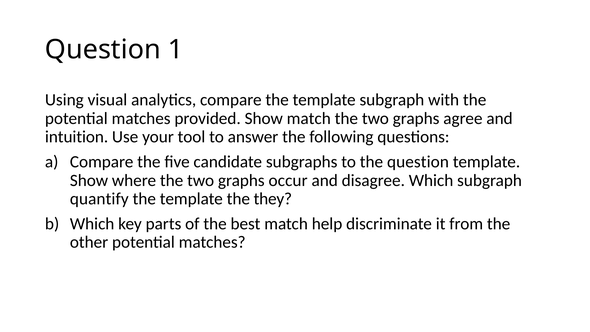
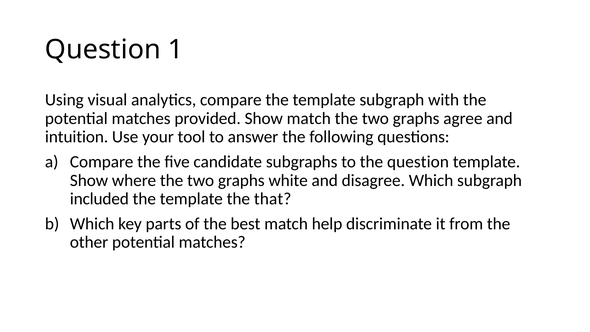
occur: occur -> white (288, 180)
quantify: quantify -> included (99, 199)
they: they -> that (273, 199)
